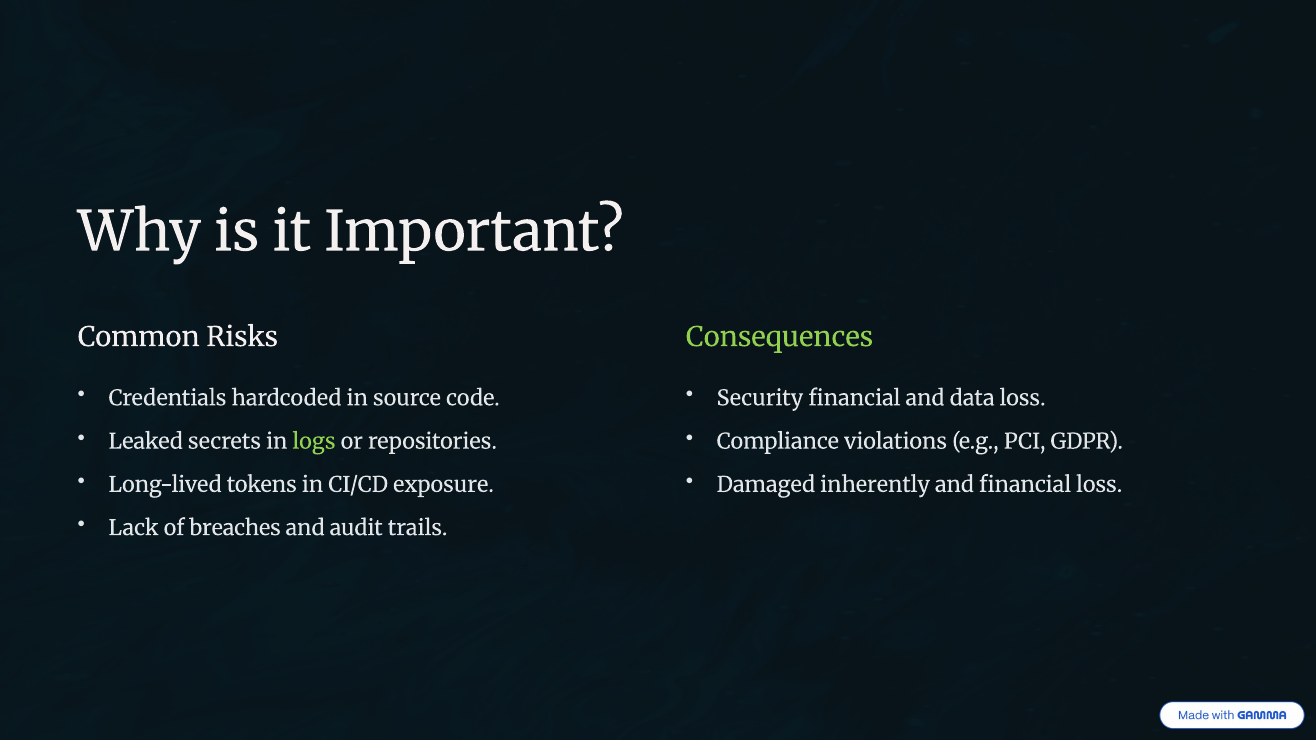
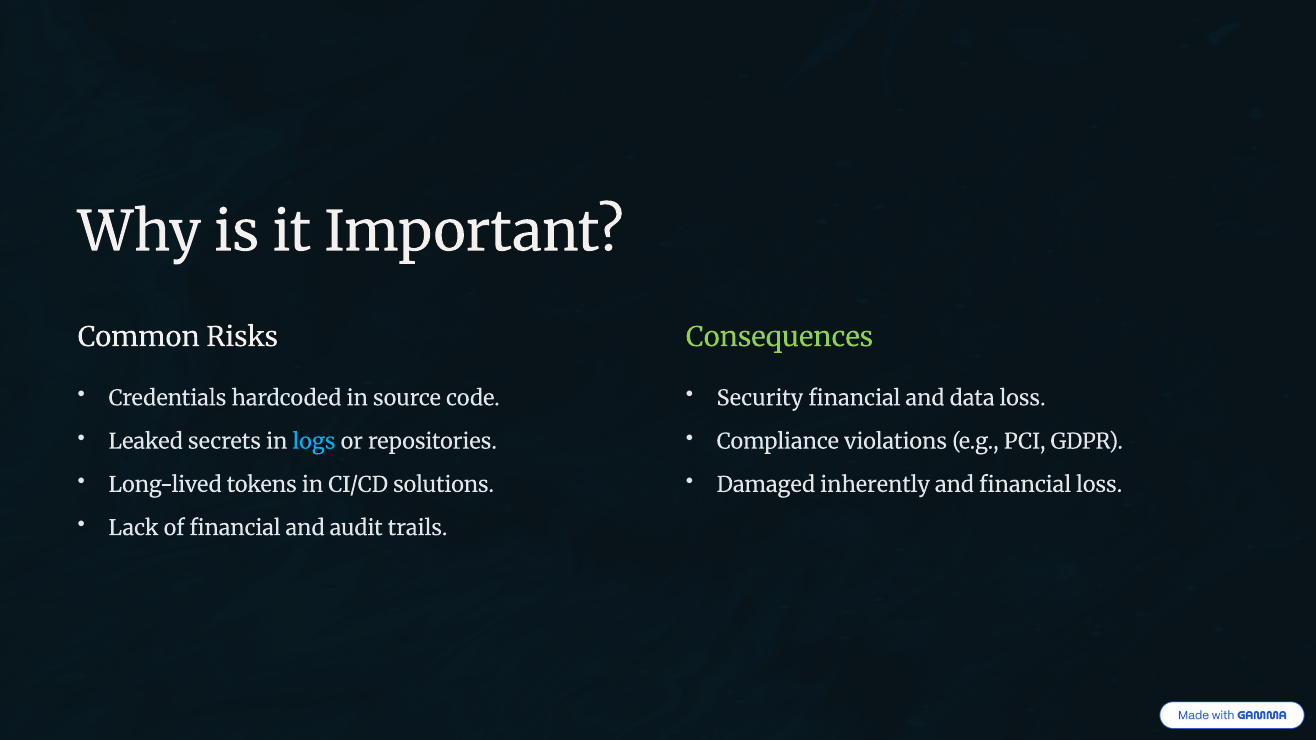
logs colour: light green -> light blue (314, 442)
exposure: exposure -> solutions (444, 485)
of breaches: breaches -> financial (235, 528)
